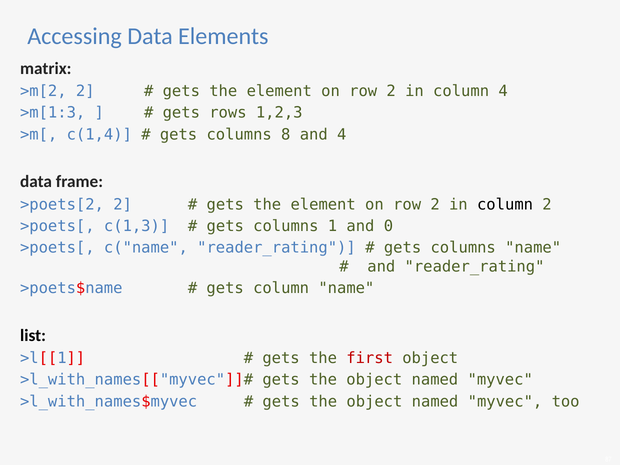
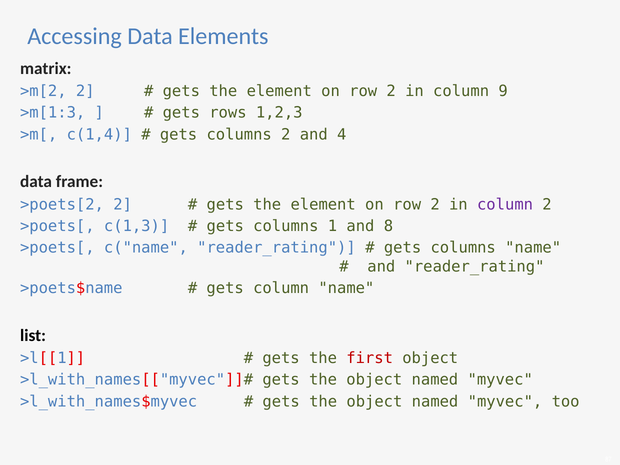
column 4: 4 -> 9 (503, 91)
columns 8: 8 -> 2 (286, 134)
column colour: black -> purple (505, 204)
0: 0 -> 8 (388, 226)
